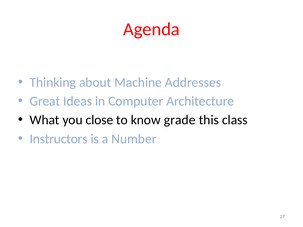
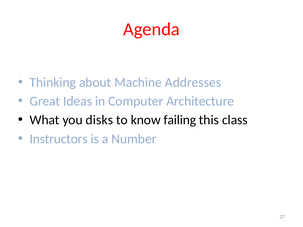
close: close -> disks (99, 120)
grade: grade -> failing (180, 120)
